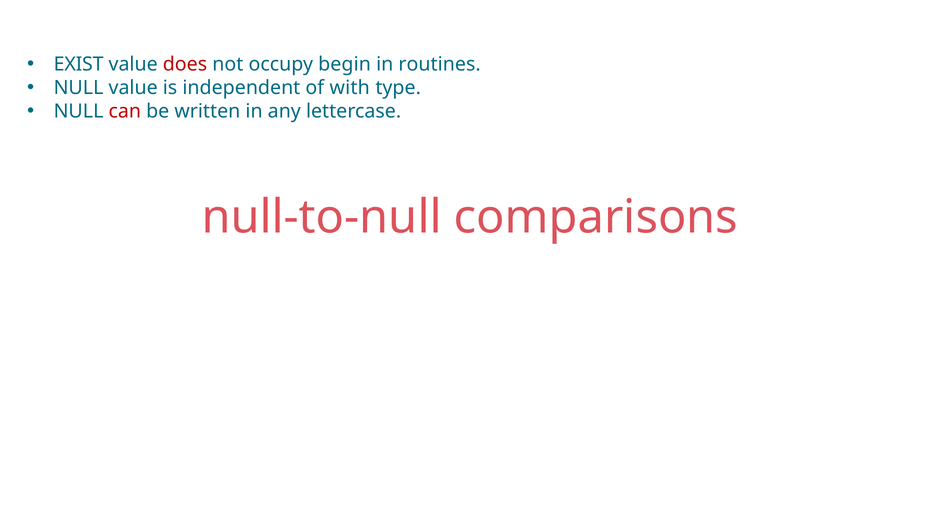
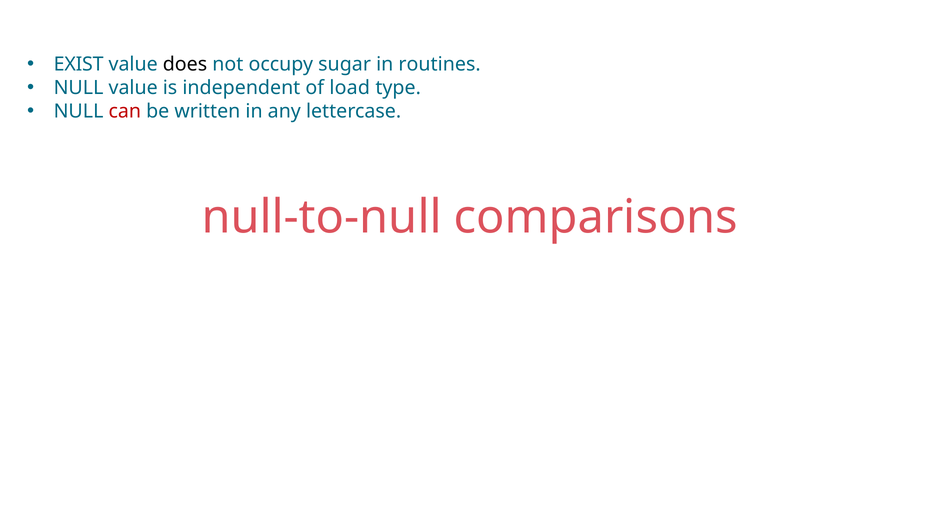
does colour: red -> black (185, 64)
begin: begin -> sugar (345, 64)
with: with -> load (350, 88)
